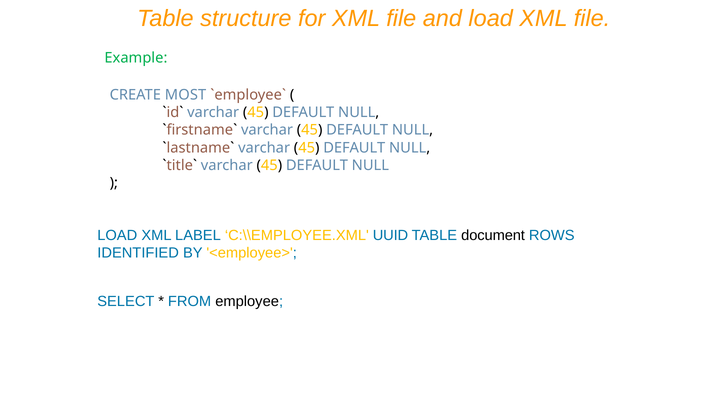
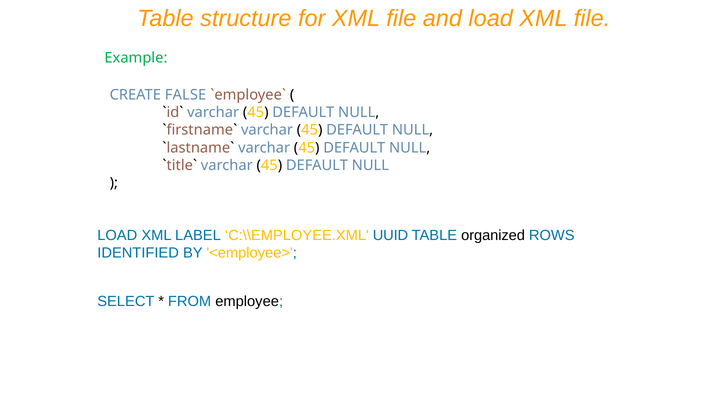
MOST: MOST -> FALSE (186, 95)
document: document -> organized (493, 236)
